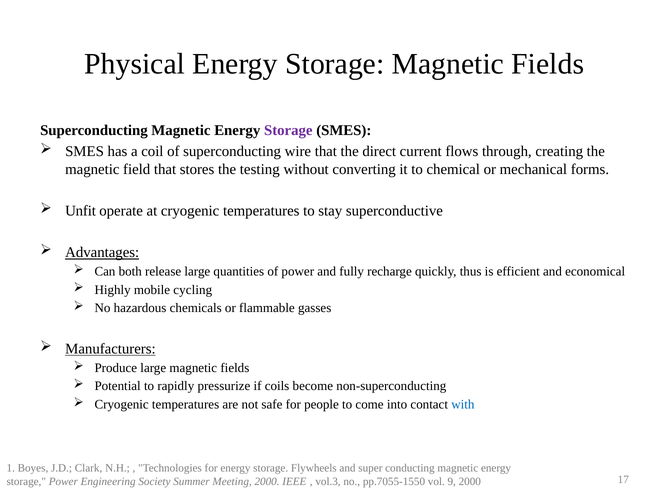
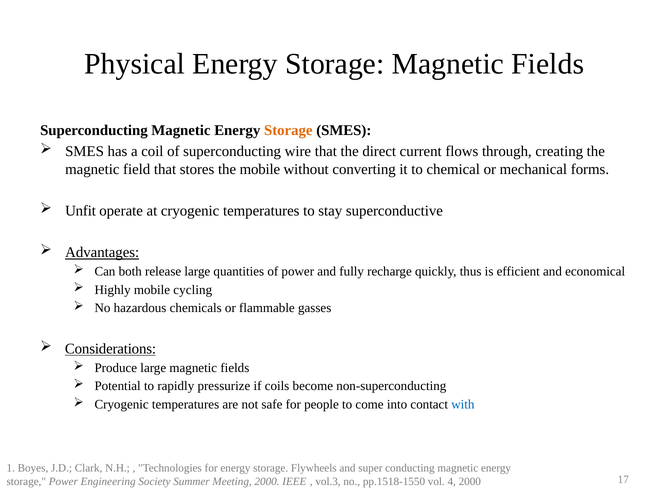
Storage colour: purple -> orange (288, 130)
the testing: testing -> mobile (260, 169)
Manufacturers: Manufacturers -> Considerations (111, 349)
pp.7055-1550: pp.7055-1550 -> pp.1518-1550 (394, 481)
9: 9 -> 4 (452, 481)
